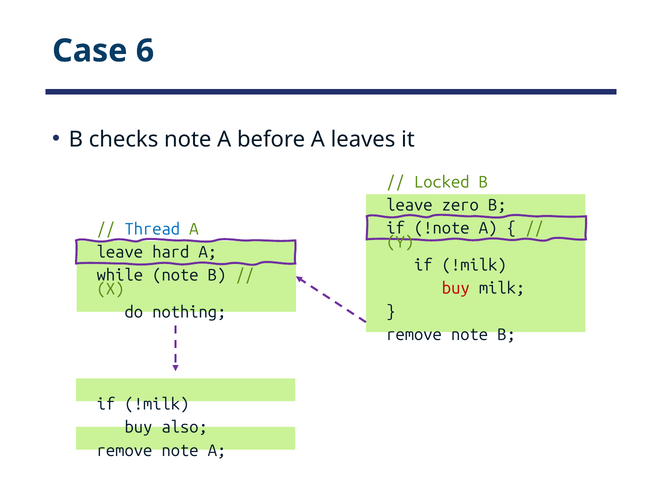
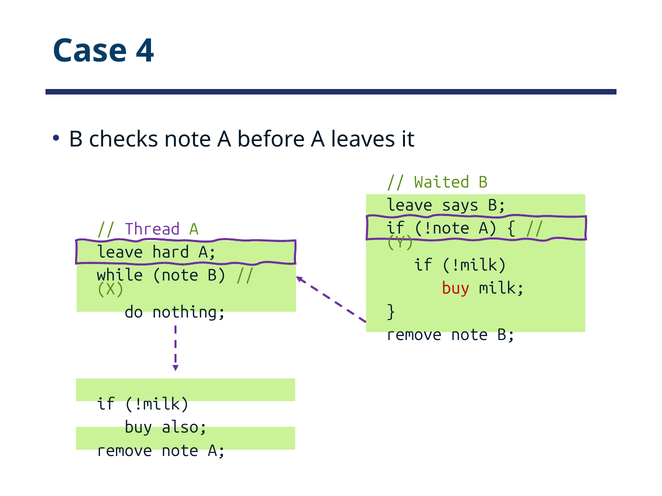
6: 6 -> 4 (145, 51)
Locked: Locked -> Waited (442, 183)
zero: zero -> says (460, 206)
Thread colour: blue -> purple (152, 229)
